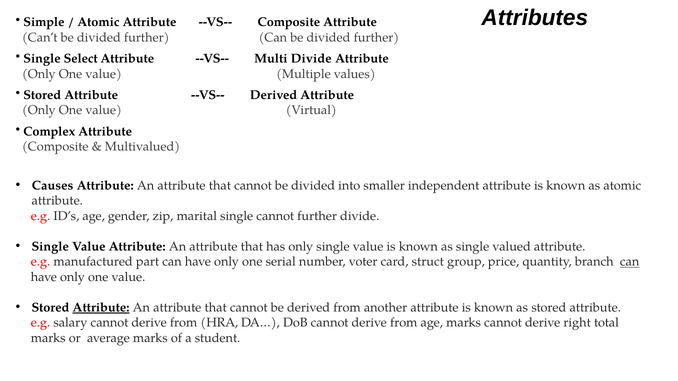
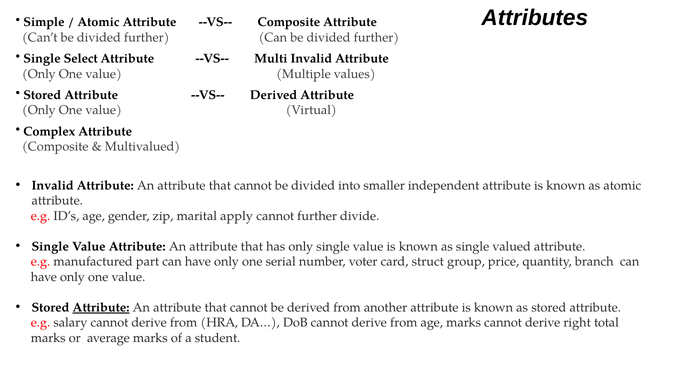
Multi Divide: Divide -> Invalid (311, 59)
Causes: Causes -> Invalid (53, 186)
marital single: single -> apply (237, 216)
can underline: present -> none (630, 262)
